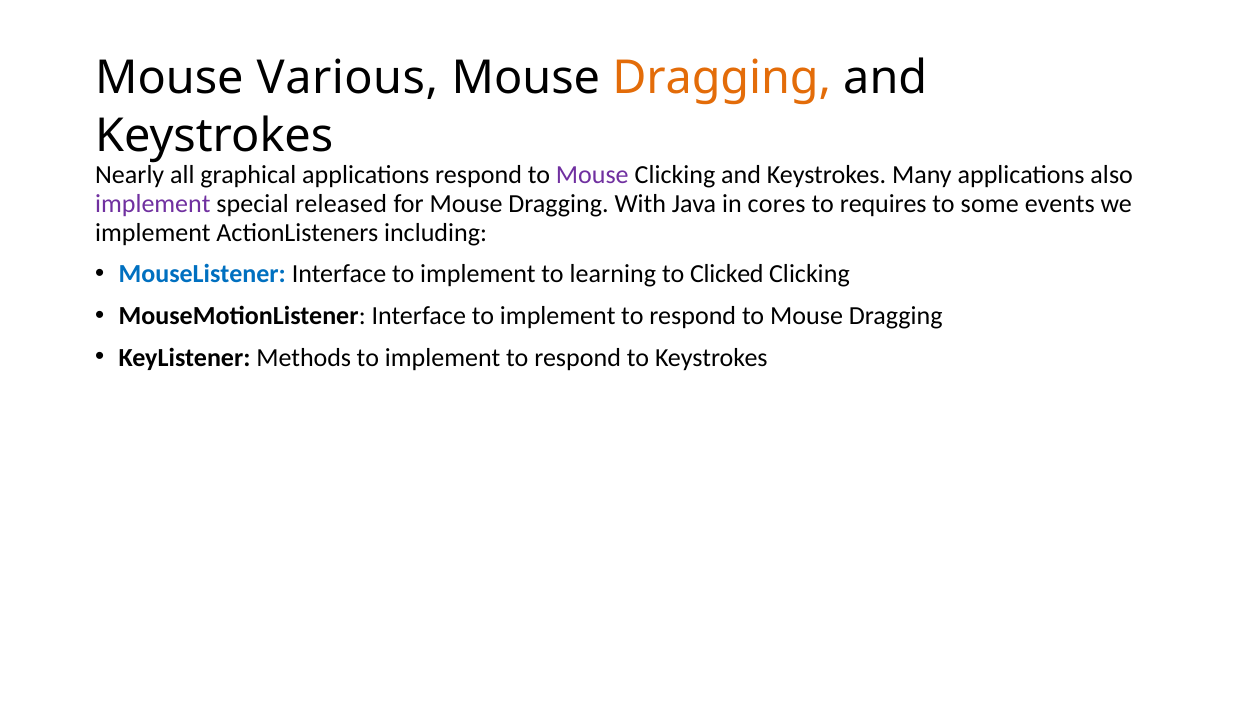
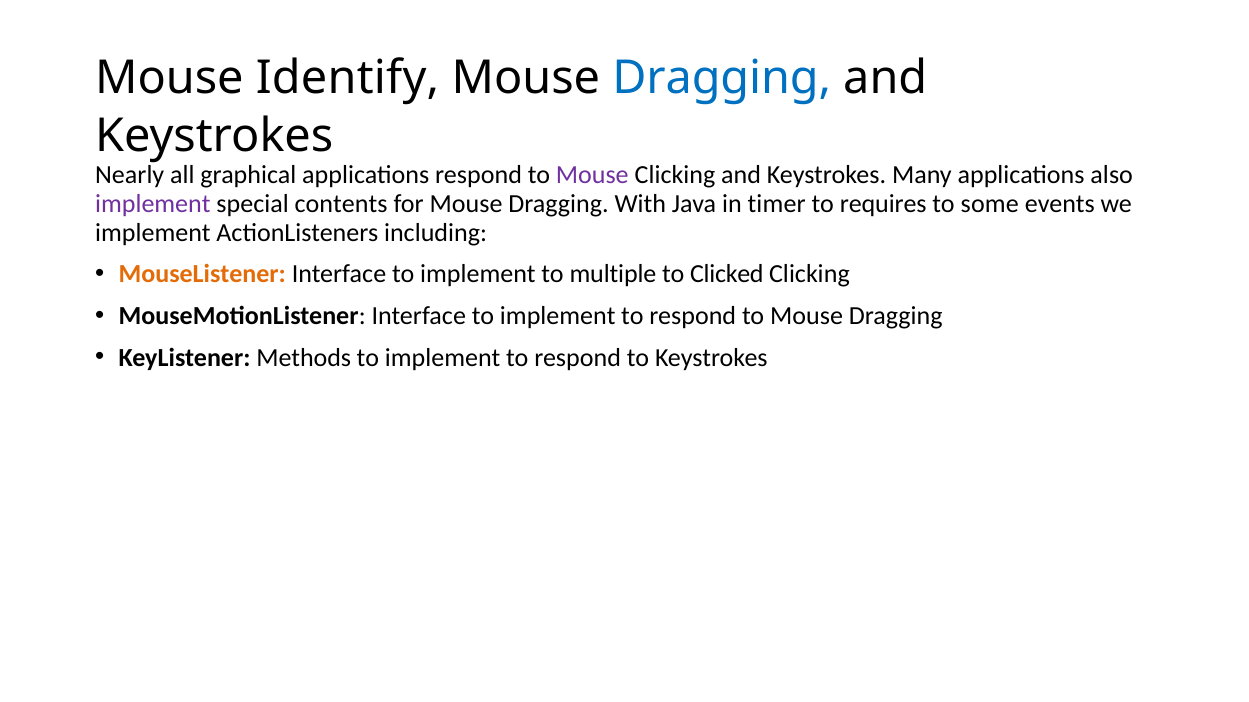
Various: Various -> Identify (348, 78)
Dragging colour: orange -> blue (722, 78)
released: released -> contents (341, 204)
cores: cores -> timer (777, 204)
MouseListener colour: blue -> orange (202, 274)
learning: learning -> multiple (613, 274)
